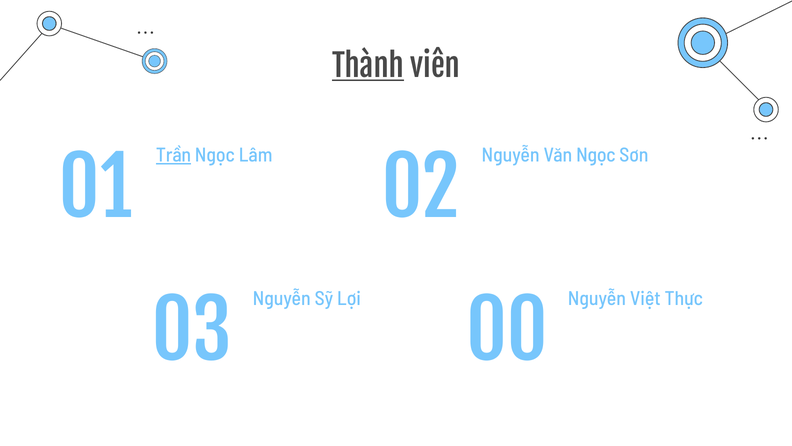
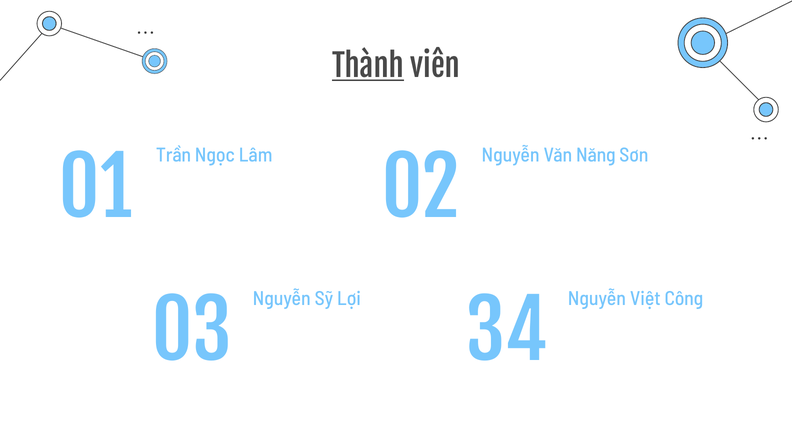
Trần underline: present -> none (174, 155)
Văn Ngọc: Ngọc -> Năng (596, 155)
Thực: Thực -> Công (684, 298)
00: 00 -> 34 (507, 334)
